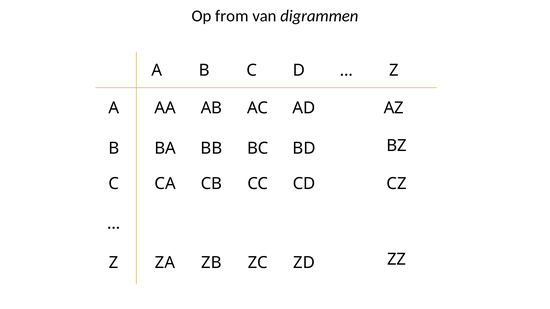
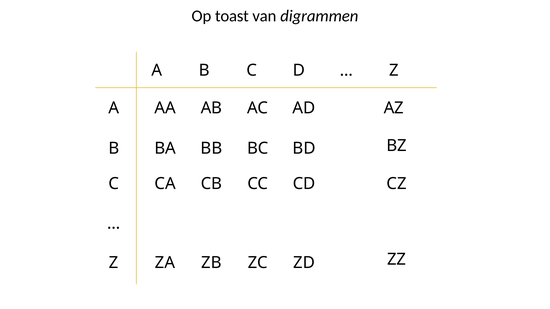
from: from -> toast (232, 16)
